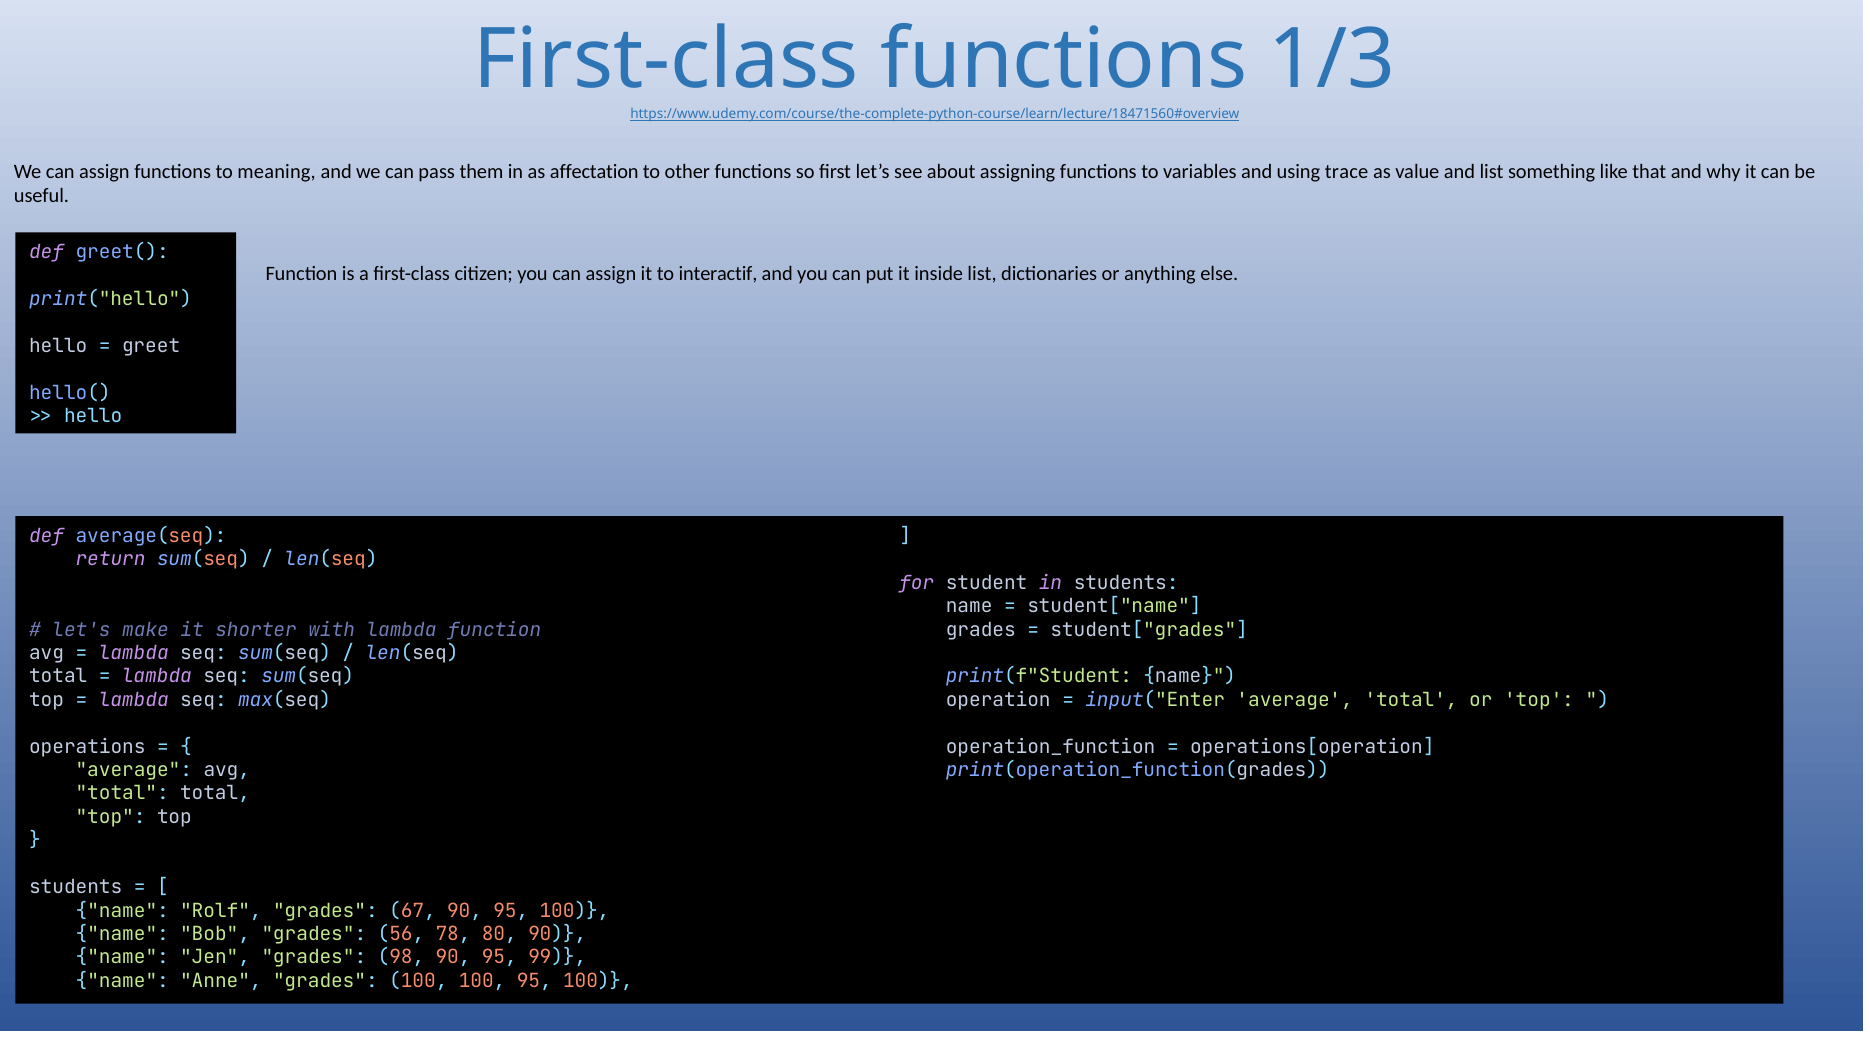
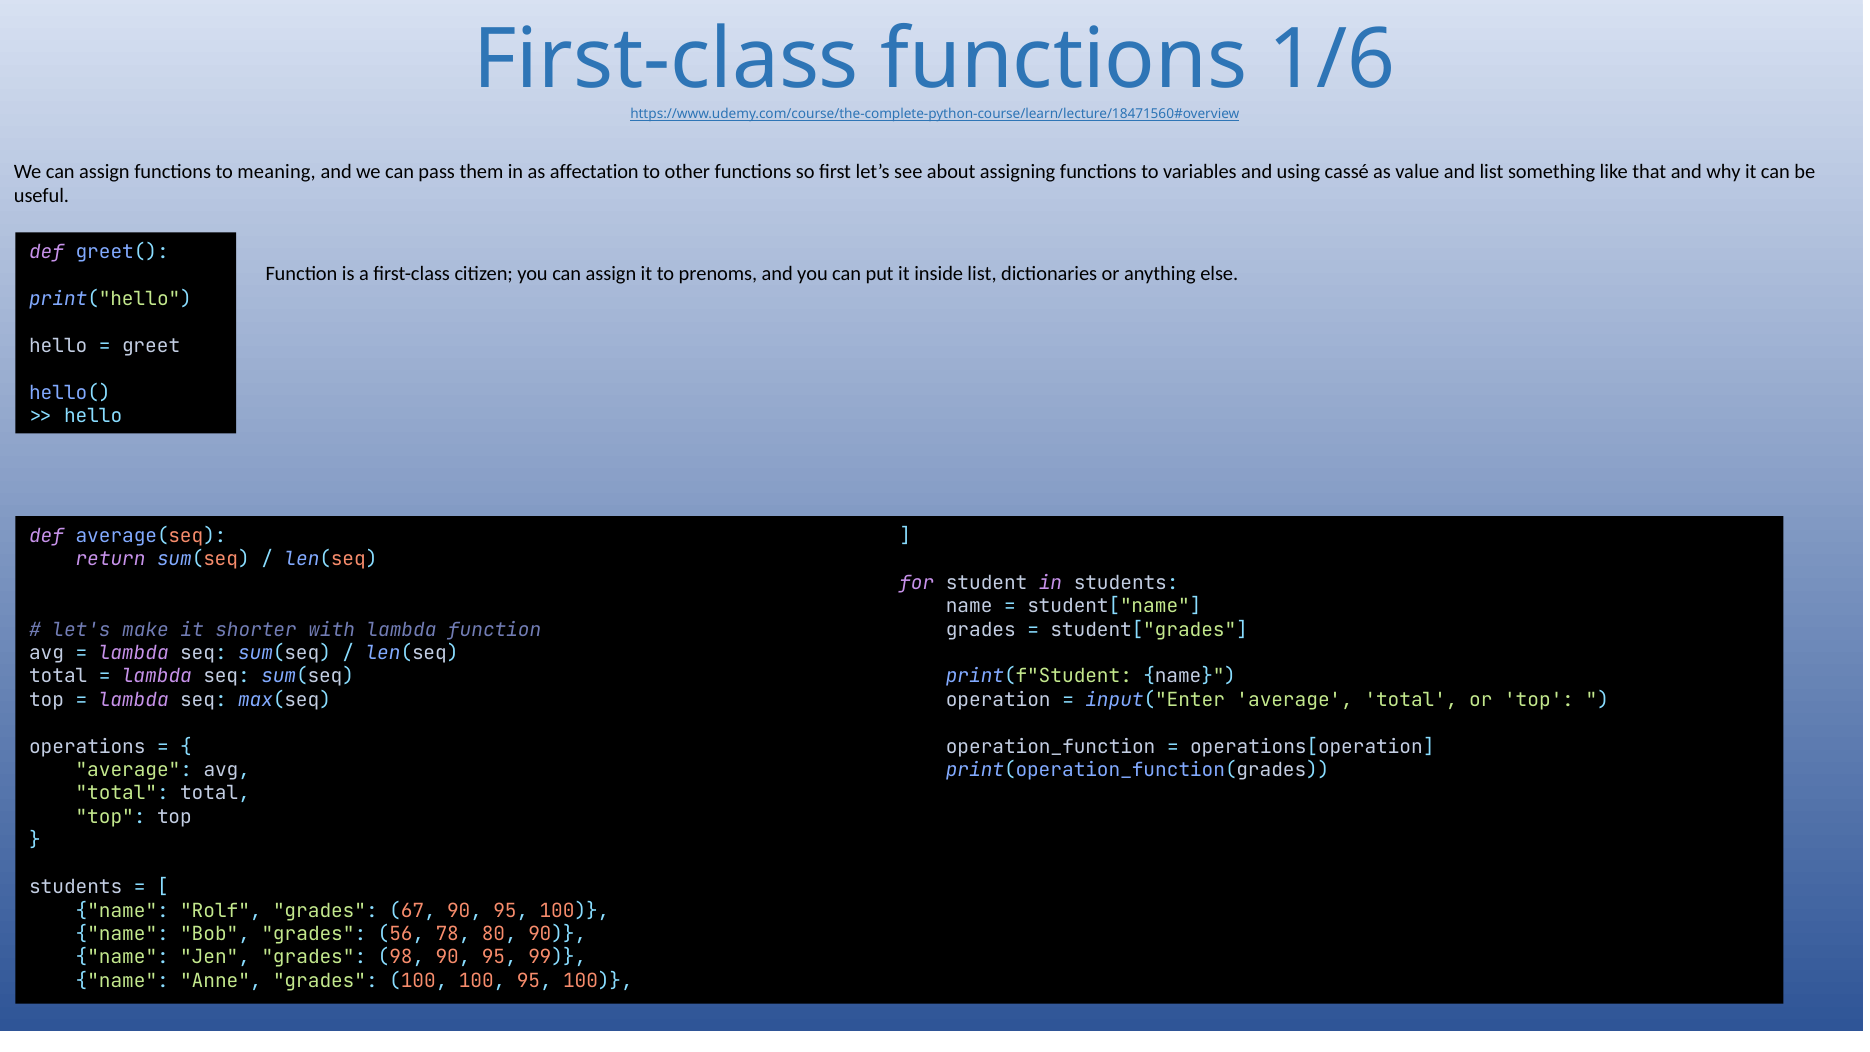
1/3: 1/3 -> 1/6 (1332, 59)
trace: trace -> cassé (1347, 171)
interactif: interactif -> prenoms (718, 274)
